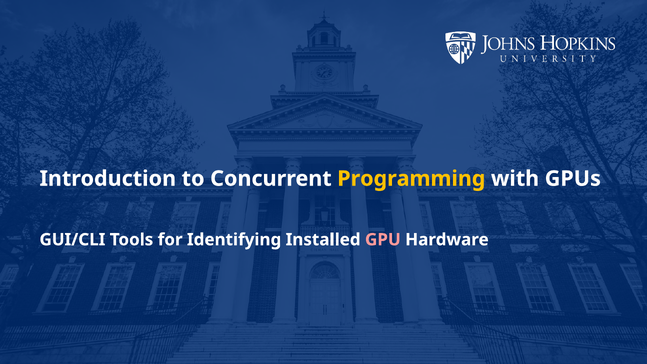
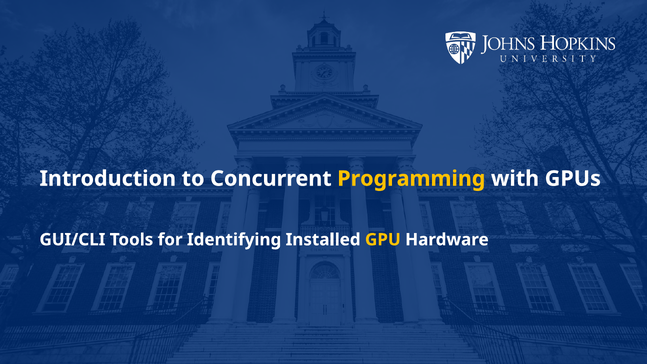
GPU colour: pink -> yellow (383, 240)
